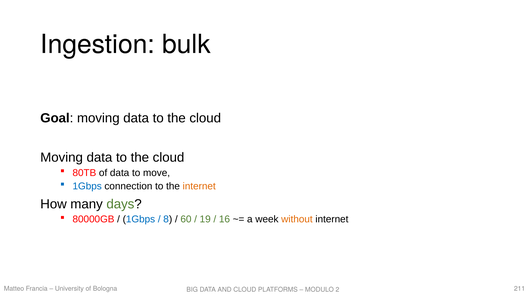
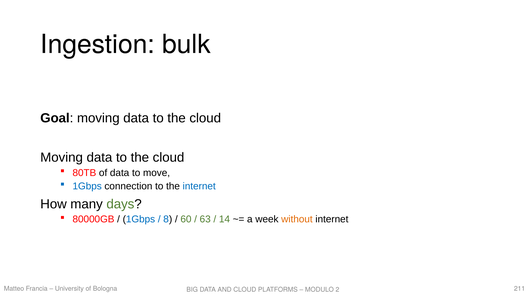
internet colour: orange -> blue (199, 187)
19: 19 -> 63 (205, 220)
16: 16 -> 14 (224, 220)
